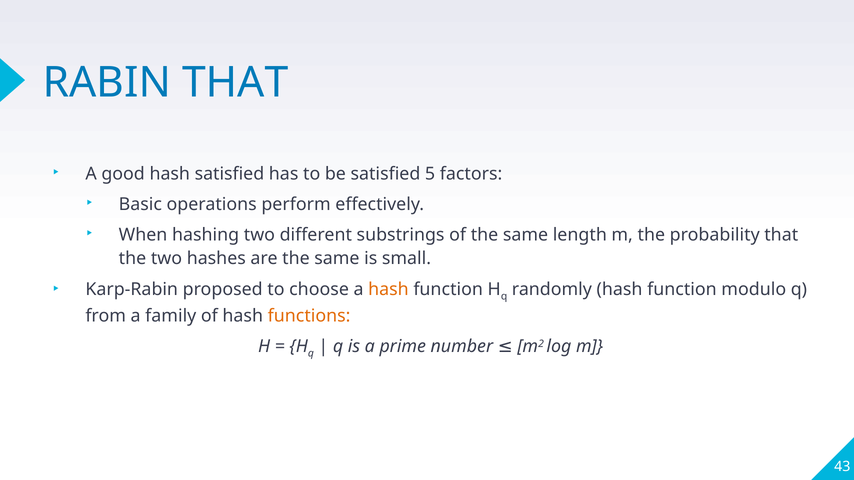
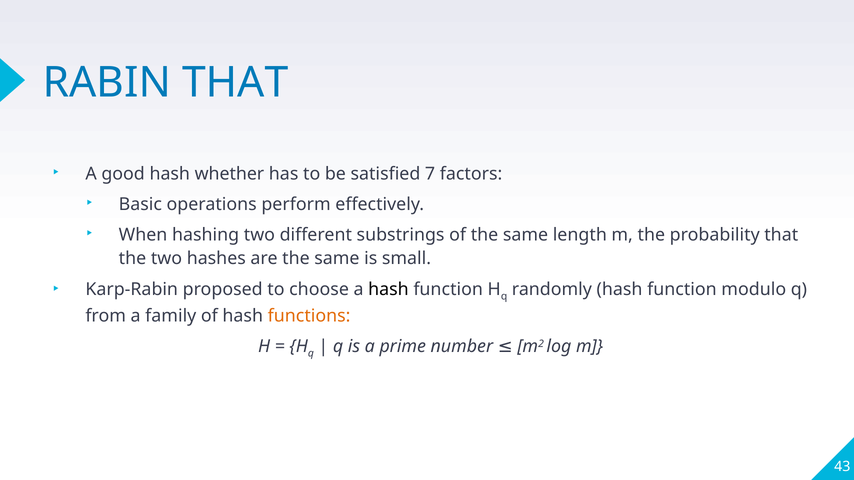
hash satisfied: satisfied -> whether (229, 174)
5: 5 -> 7 (430, 174)
hash colour: orange -> black (388, 290)
